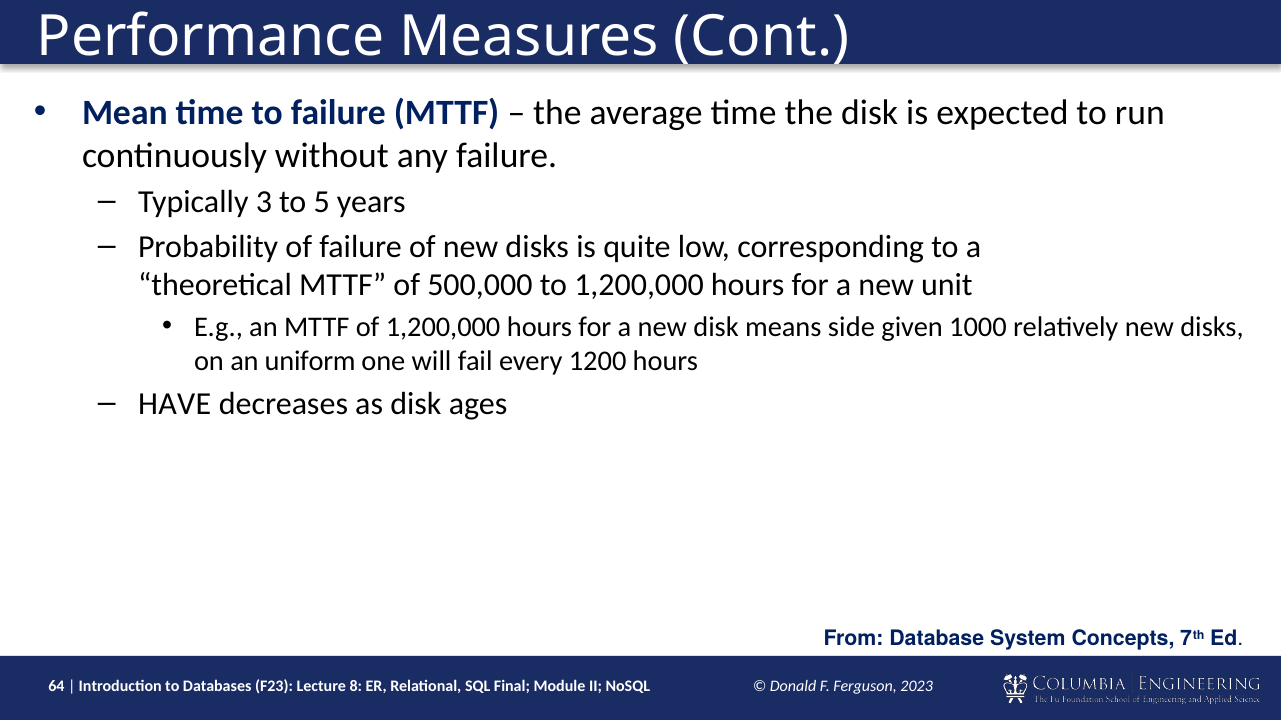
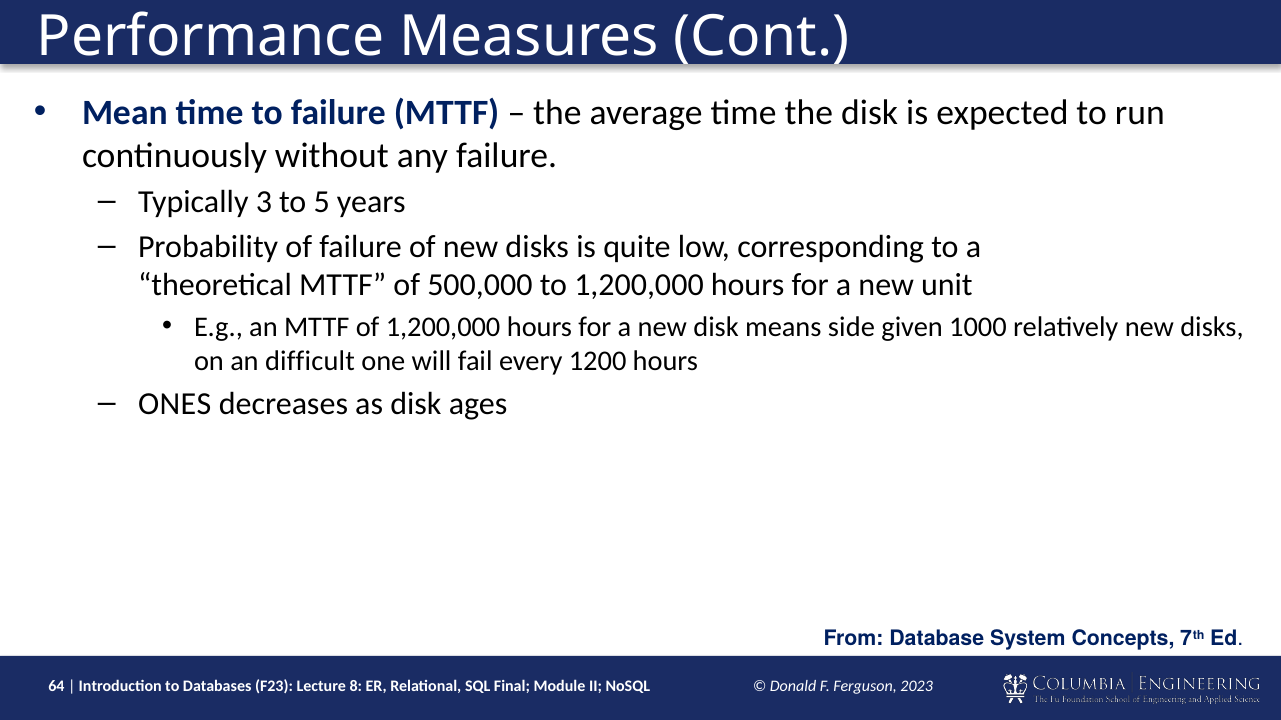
uniform: uniform -> difficult (310, 361)
HAVE: HAVE -> ONES (175, 404)
